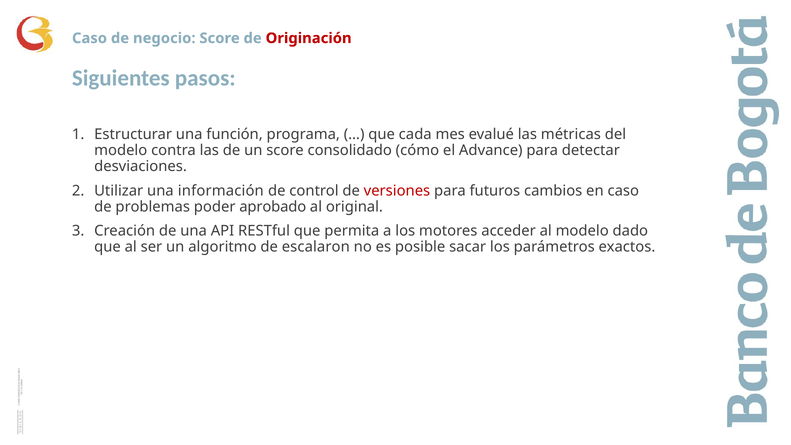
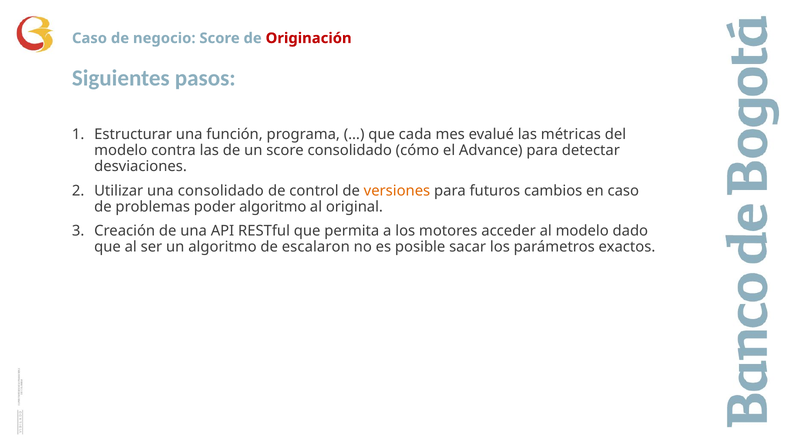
una información: información -> consolidado (221, 191)
versiones colour: red -> orange (397, 191)
poder aprobado: aprobado -> algoritmo (273, 207)
